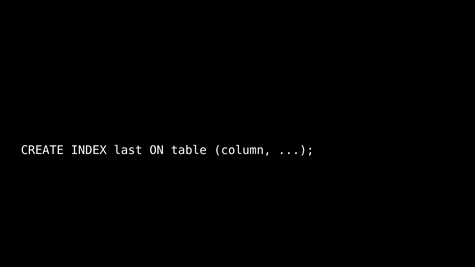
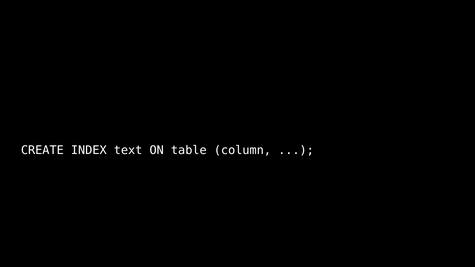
last: last -> text (128, 150)
